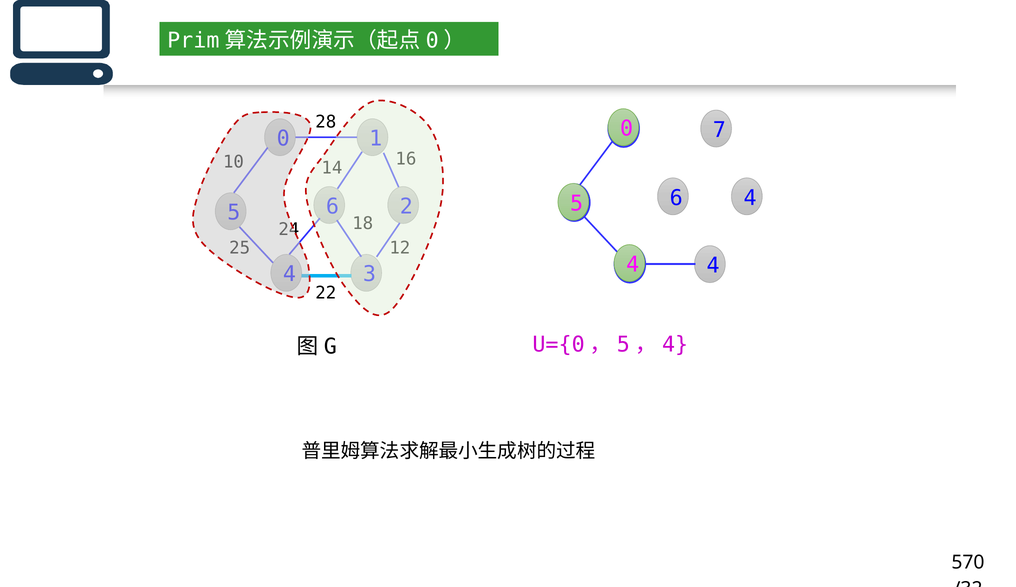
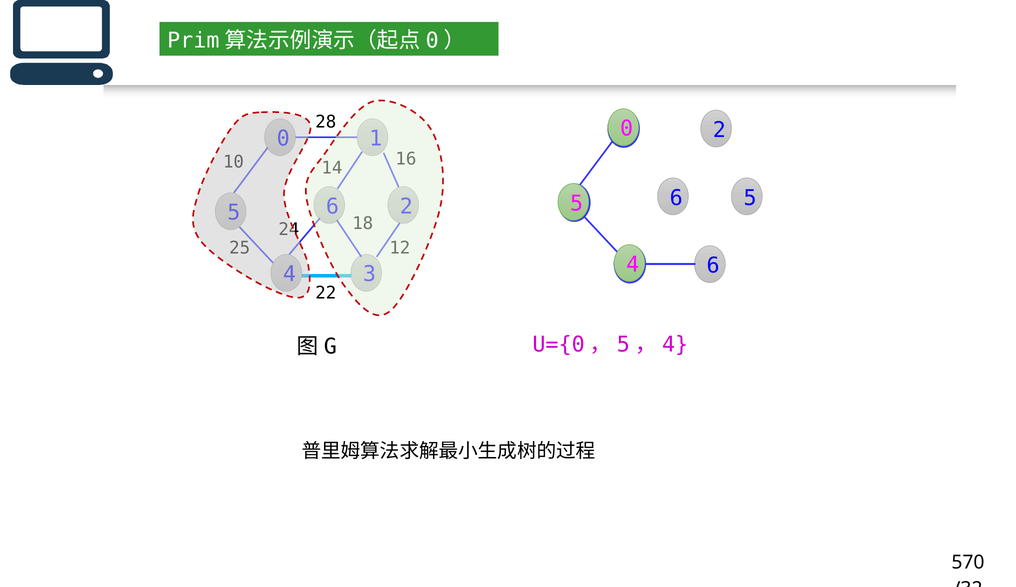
7: 7 -> 2 (719, 130)
6 4: 4 -> 5 (750, 198)
4: 4 -> 6 (713, 266)
